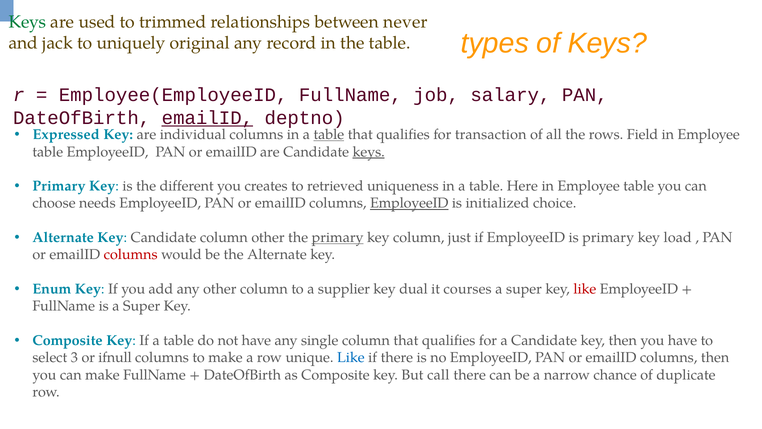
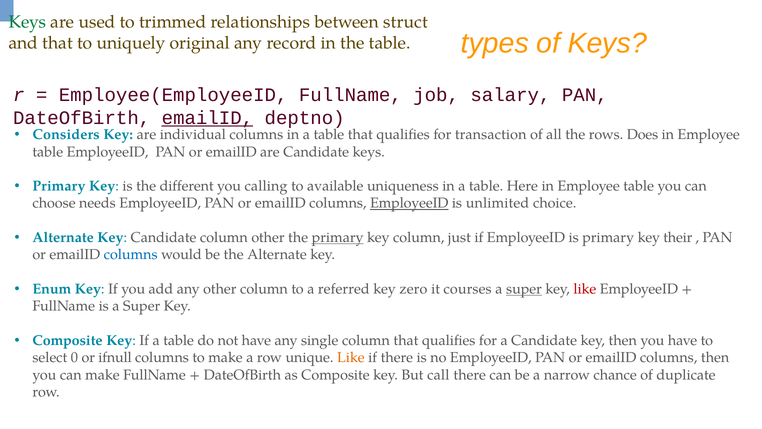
never: never -> struct (406, 22)
and jack: jack -> that (58, 43)
Expressed: Expressed -> Considers (66, 135)
table underline: present -> none (329, 135)
Field: Field -> Does (643, 135)
keys underline: present -> none (369, 152)
creates: creates -> calling (266, 186)
retrieved: retrieved -> available (335, 186)
initialized: initialized -> unlimited (497, 203)
load: load -> their (678, 237)
columns colour: red -> blue (131, 255)
supplier: supplier -> referred (344, 289)
dual: dual -> zero (413, 289)
super underline: none -> present (524, 289)
3: 3 -> 0 (74, 357)
Like colour: blue -> orange (351, 357)
